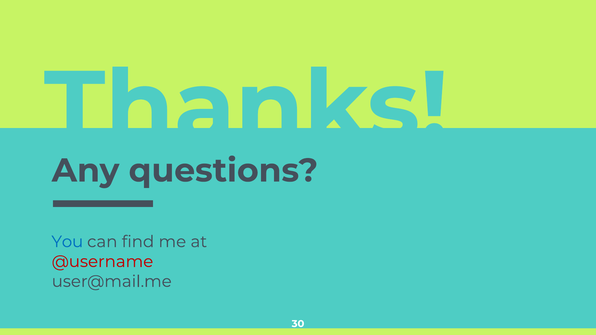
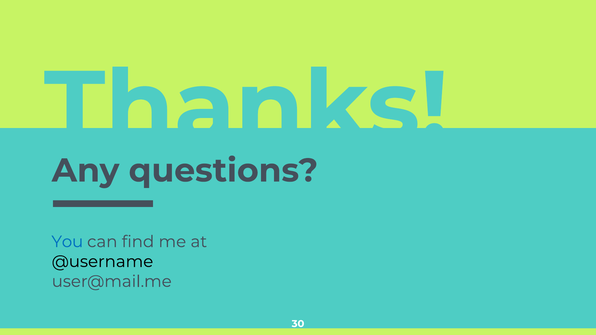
@username colour: red -> black (102, 262)
